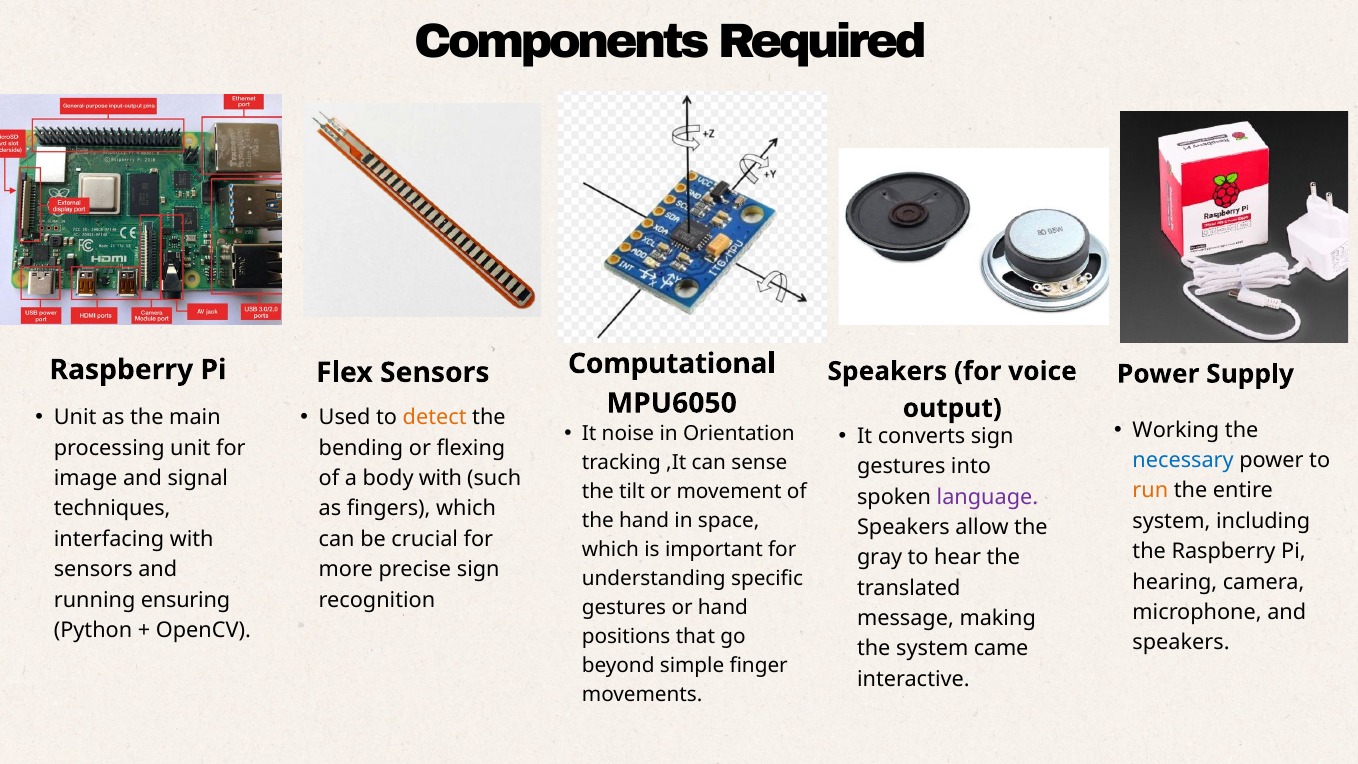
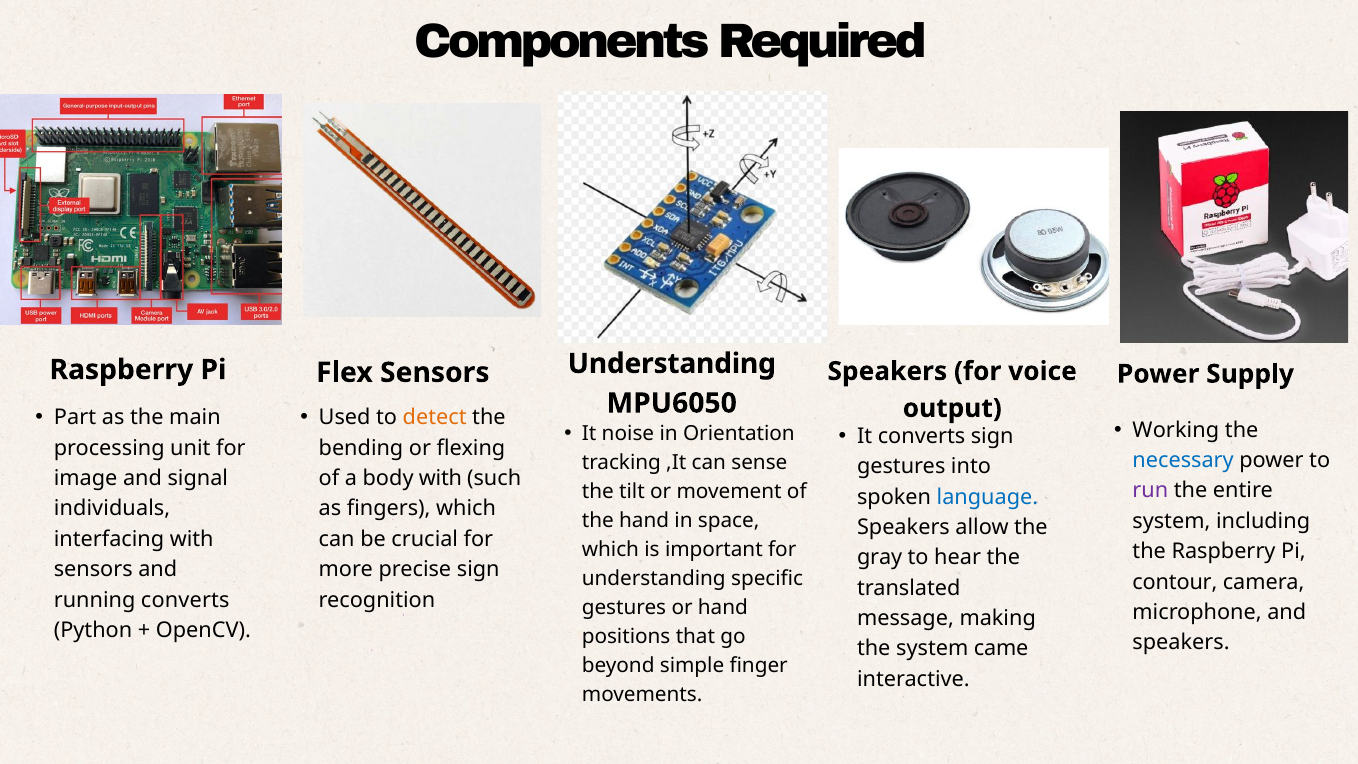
Computational: Computational -> Understanding (672, 364)
Unit: Unit -> Part (75, 418)
run colour: orange -> purple (1150, 491)
language colour: purple -> blue (987, 497)
techniques: techniques -> individuals (112, 509)
hearing: hearing -> contour (1175, 582)
running ensuring: ensuring -> converts (185, 600)
